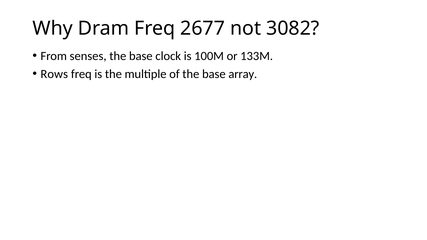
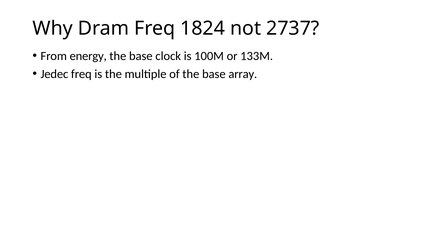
2677: 2677 -> 1824 (203, 28)
3082: 3082 -> 2737 (293, 28)
senses: senses -> energy (88, 56)
Rows: Rows -> Jedec (54, 74)
